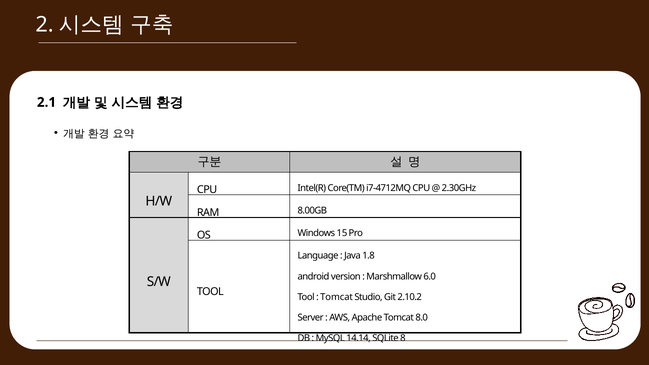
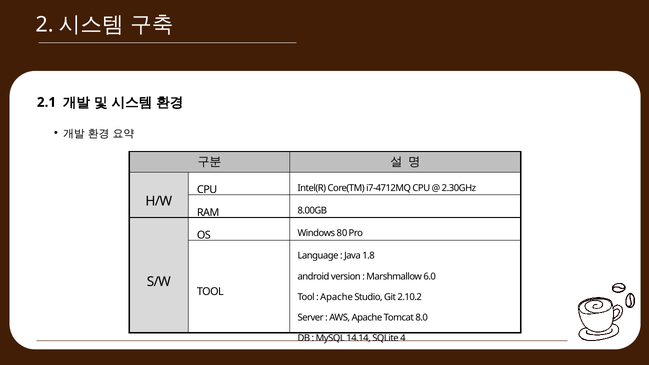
15: 15 -> 80 (342, 233)
Tomcat: Tomcat -> Apache (337, 297)
8: 8 -> 4 (403, 338)
